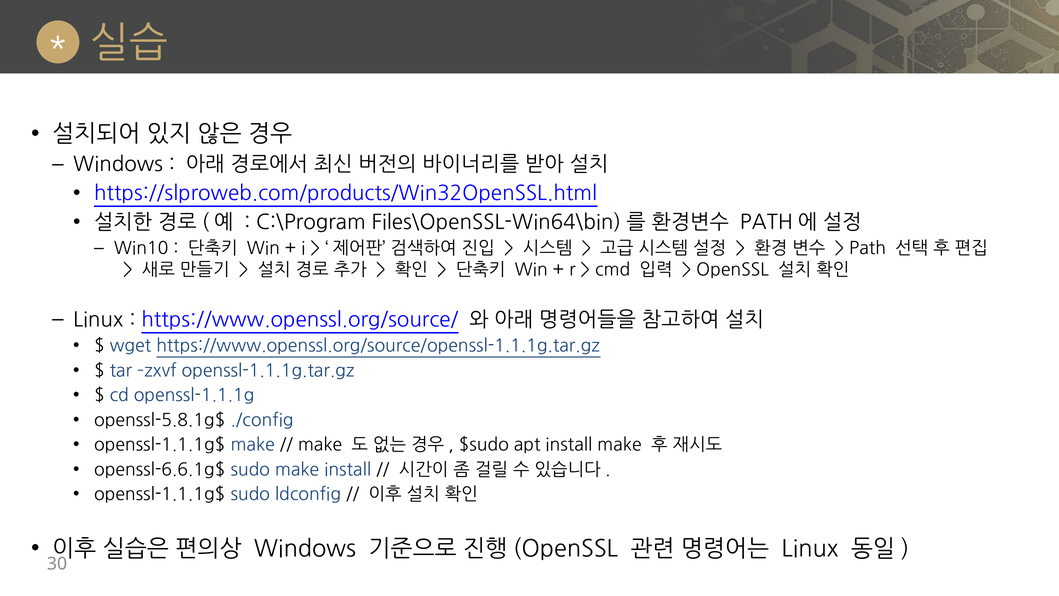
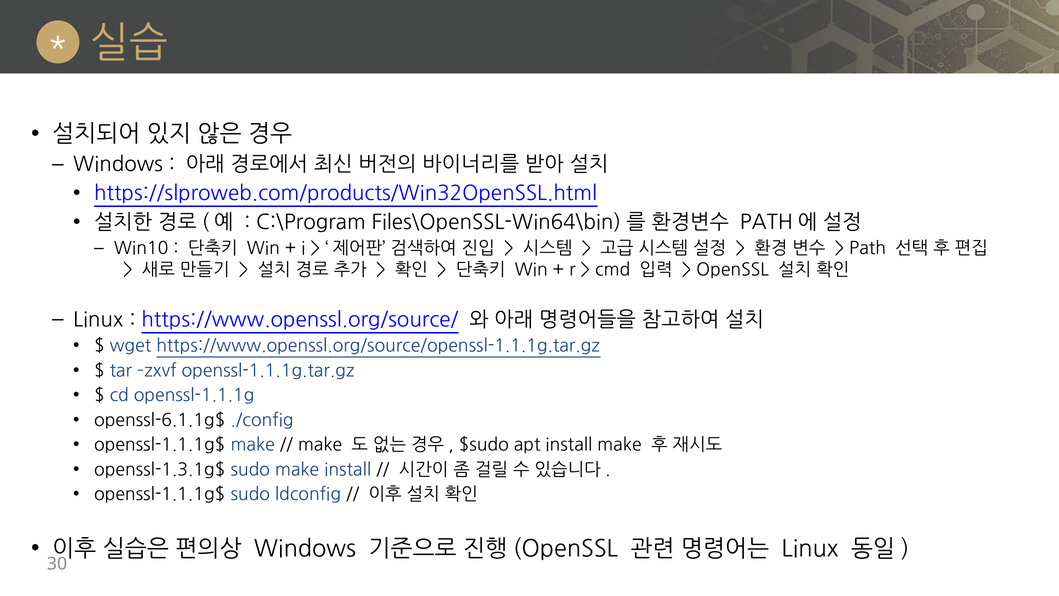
openssl-5.8.1g$: openssl-5.8.1g$ -> openssl-6.1.1g$ (160, 420)
openssl-6.6.1g$: openssl-6.6.1g$ -> openssl-1.3.1g$ (160, 470)
